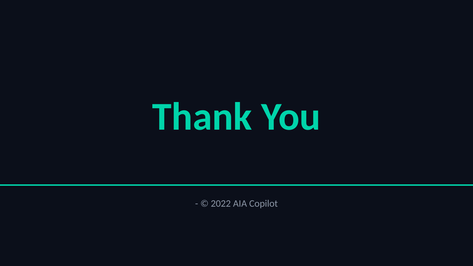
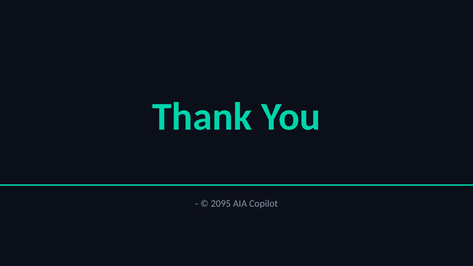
2022: 2022 -> 2095 (221, 203)
